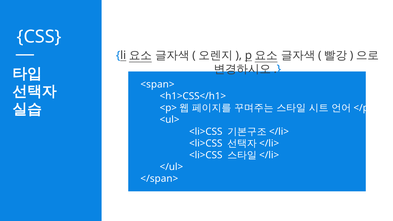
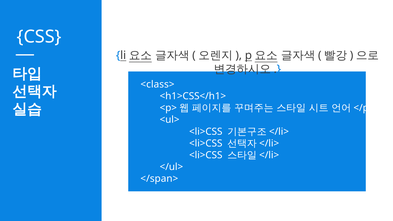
<span>: <span> -> <class> (157, 84)
